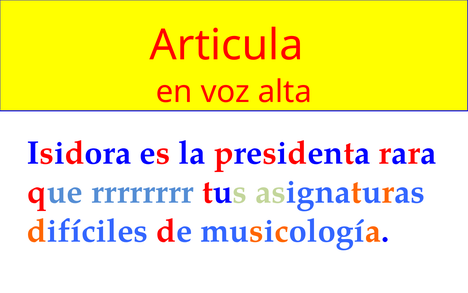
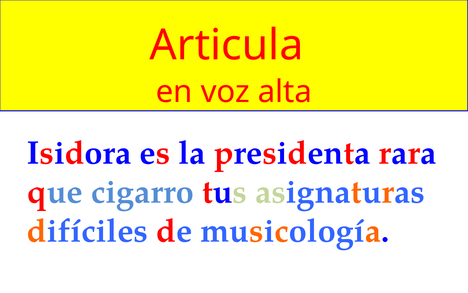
rrrrrrrr: rrrrrrrr -> cigarro (142, 192)
